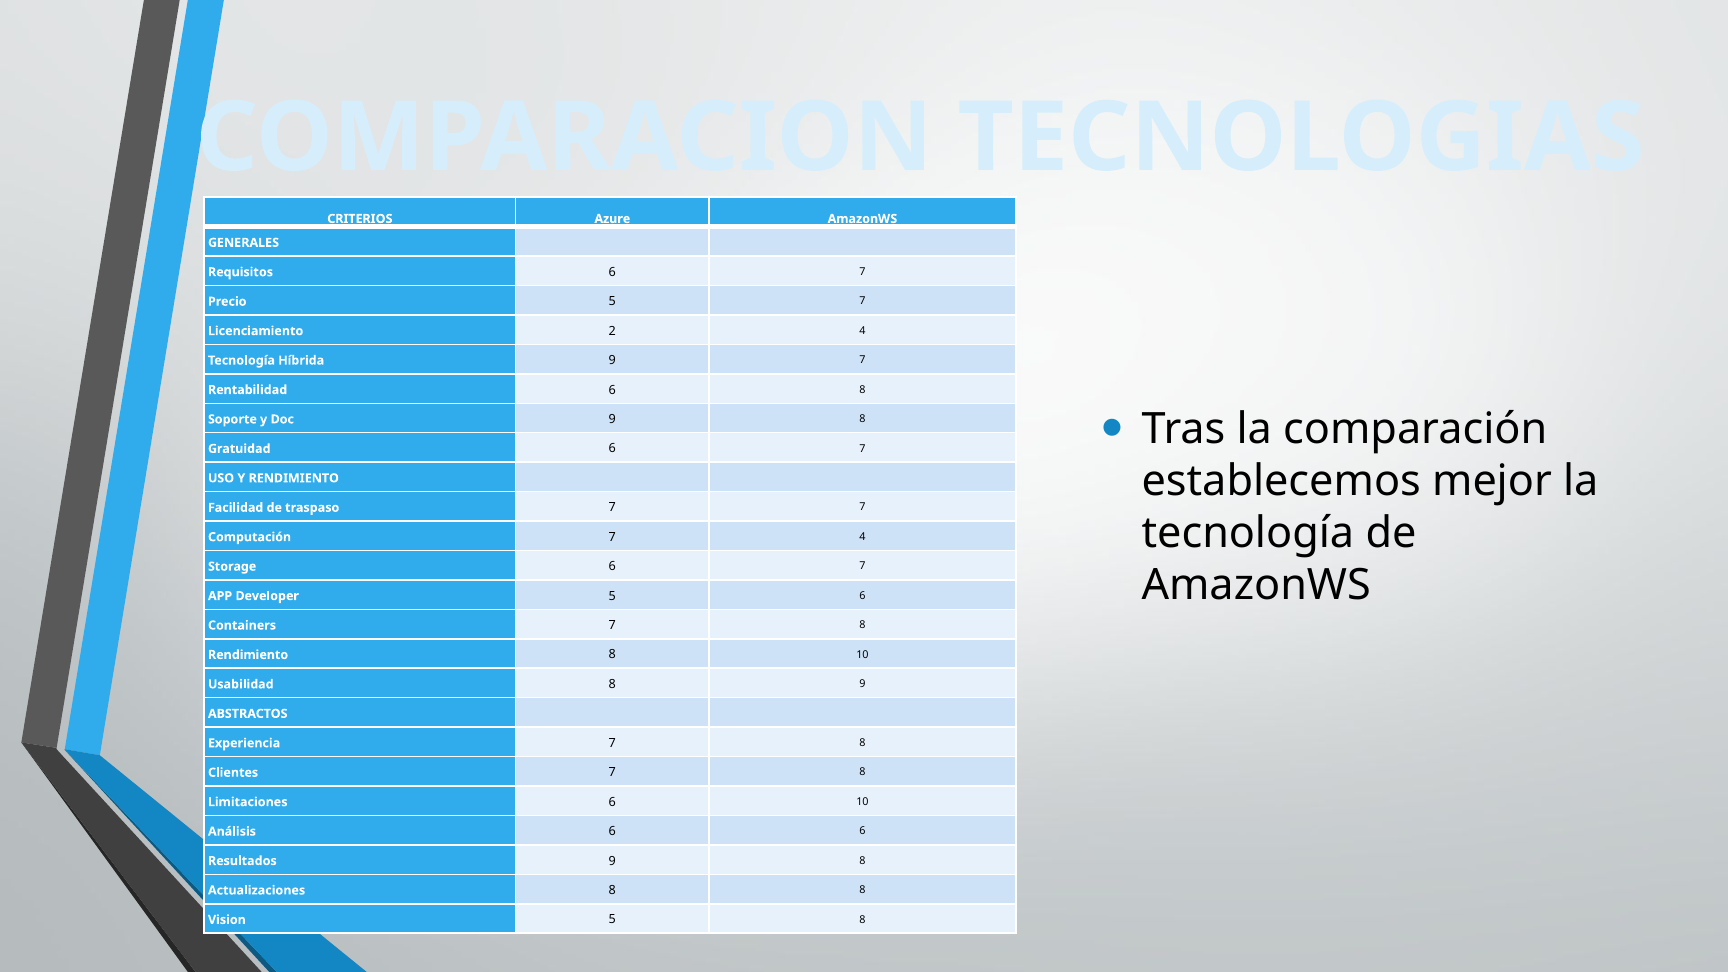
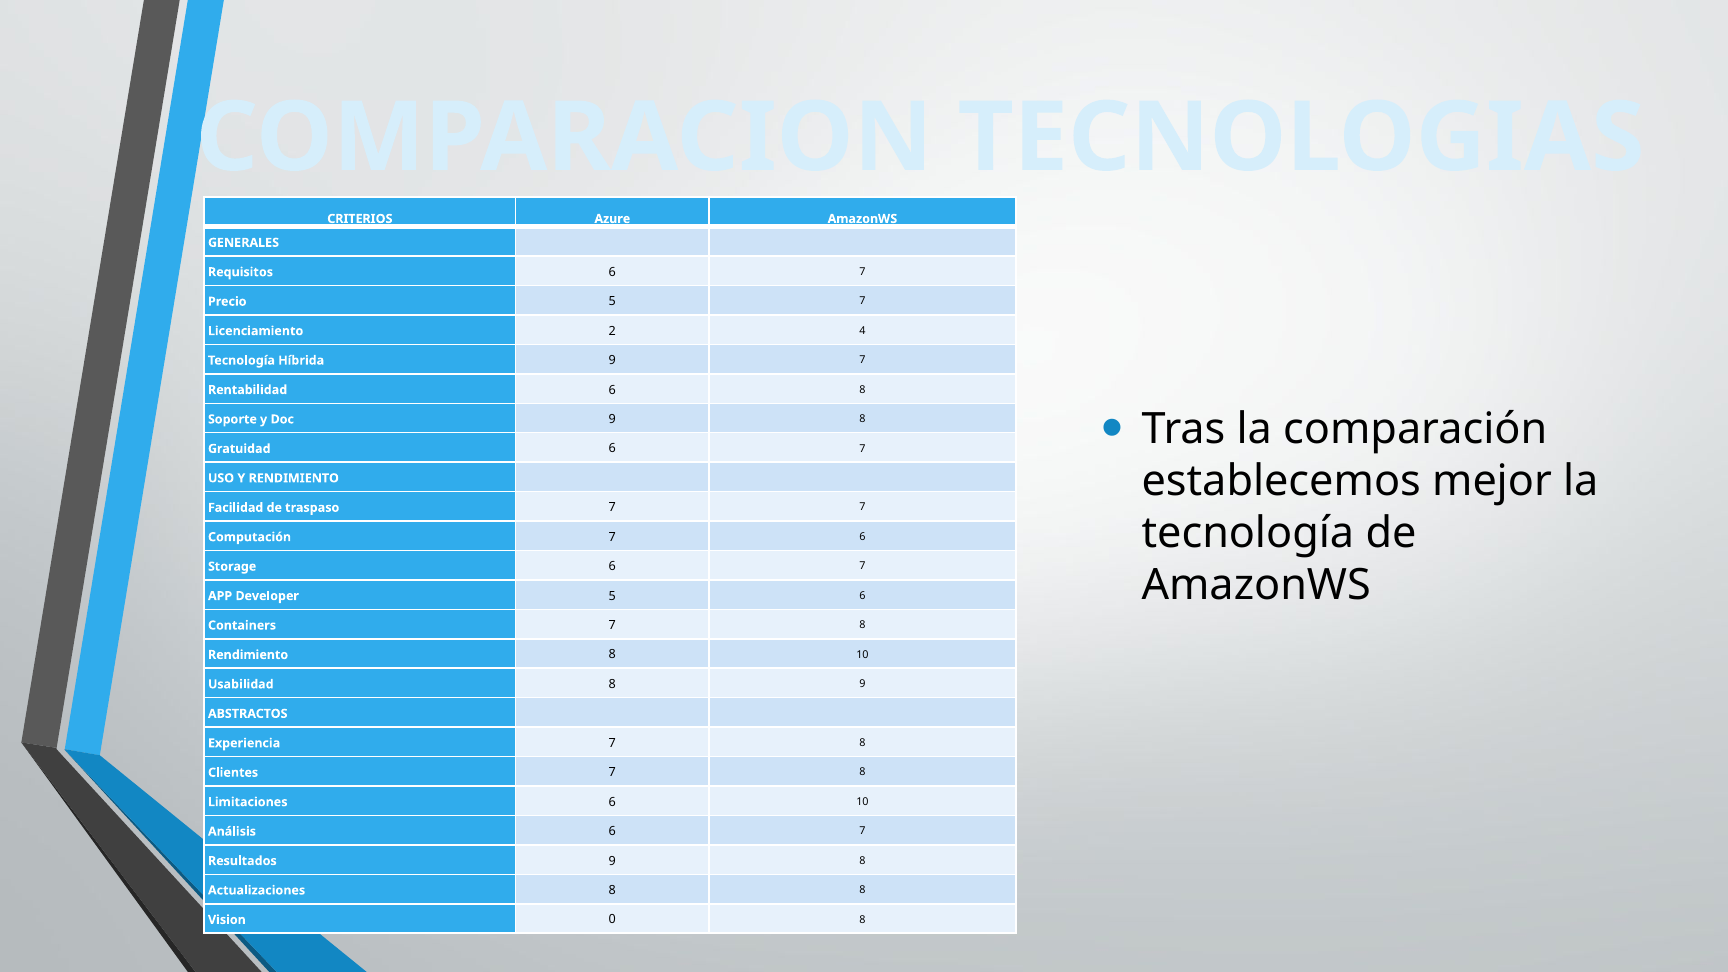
7 4: 4 -> 6 (862, 537)
Análisis 6 6: 6 -> 7 (862, 831)
Vision 5: 5 -> 0 (612, 920)
